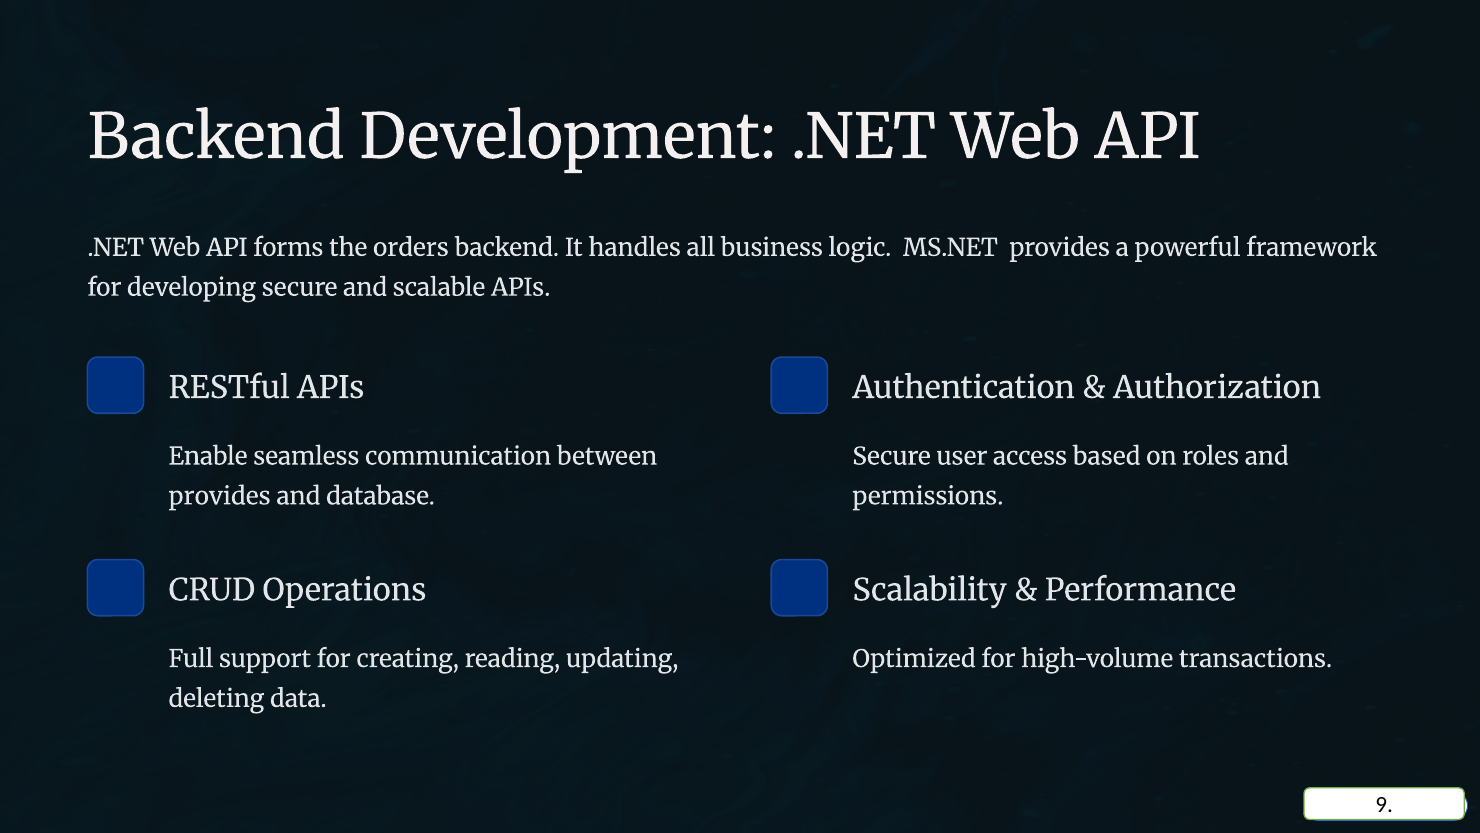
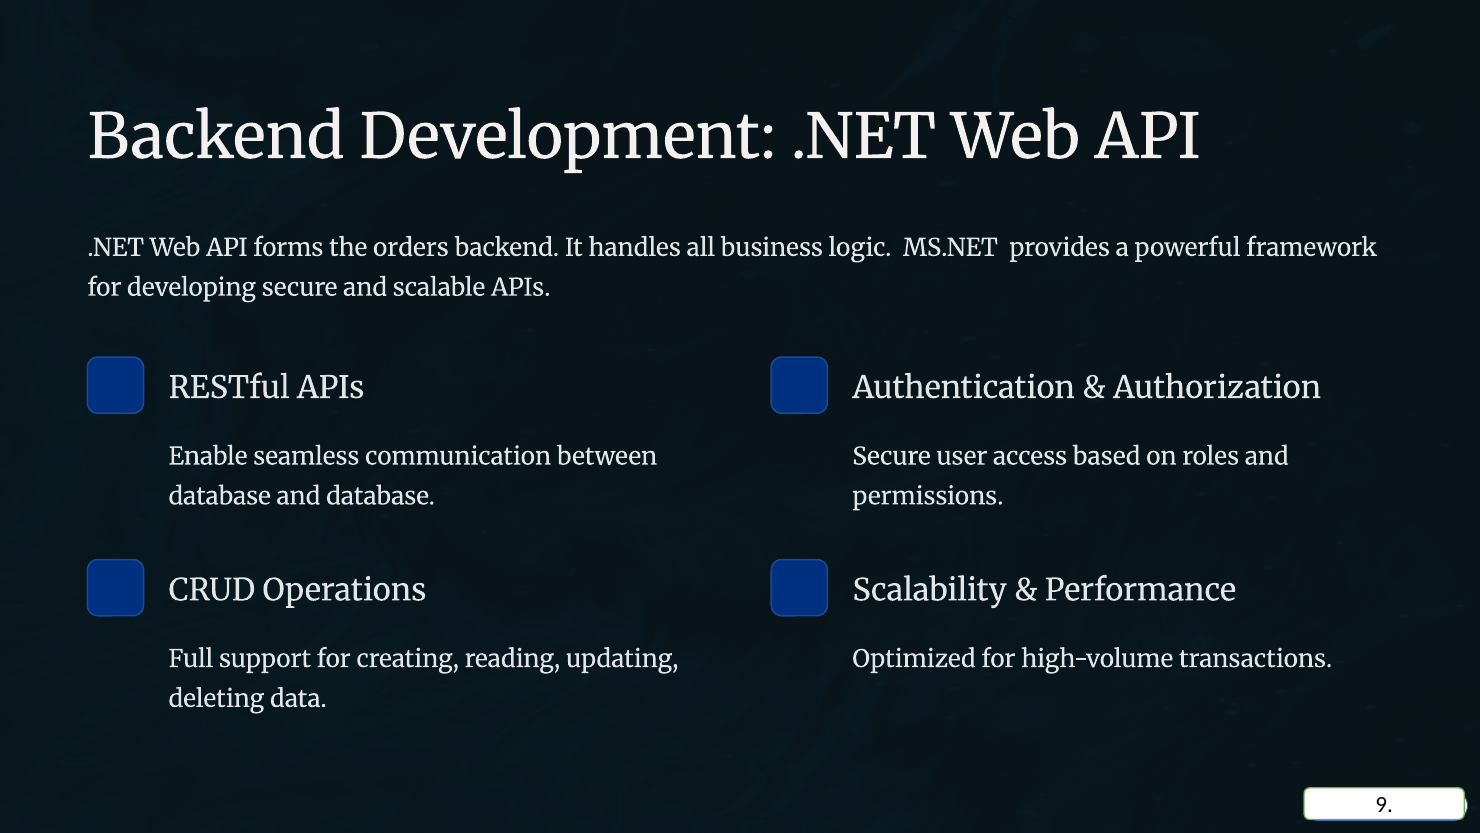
provides: provides -> database (220, 496)
